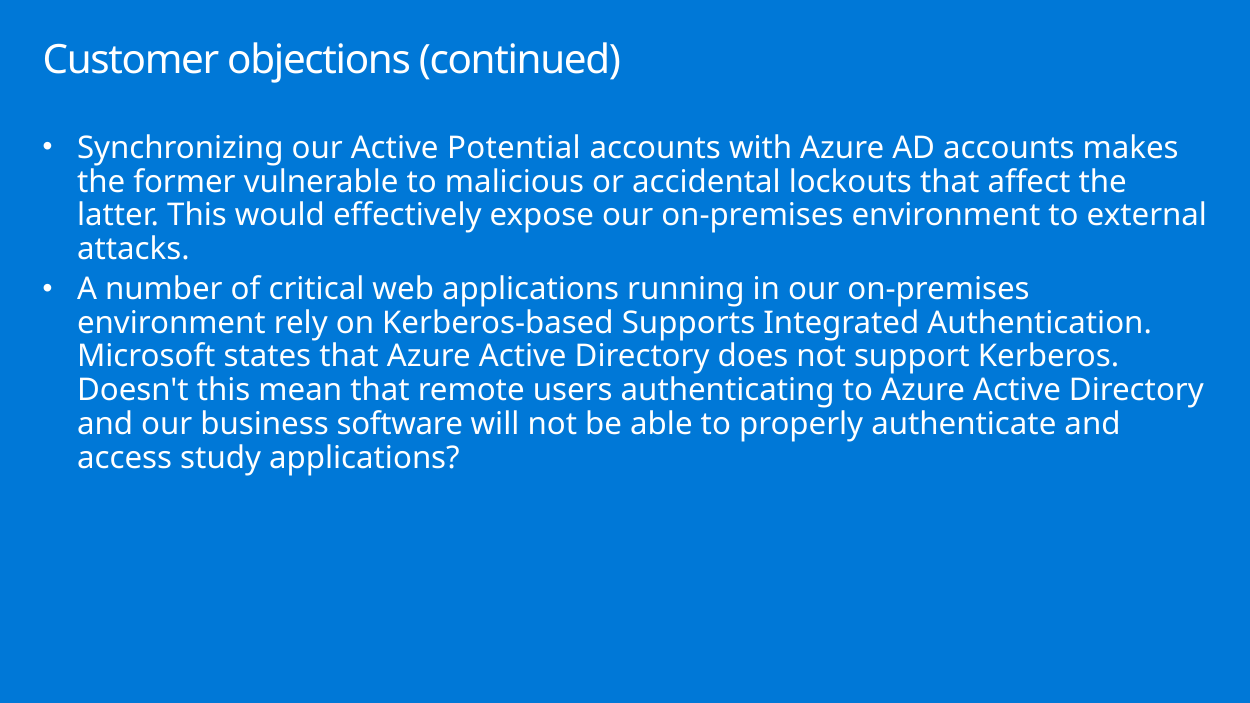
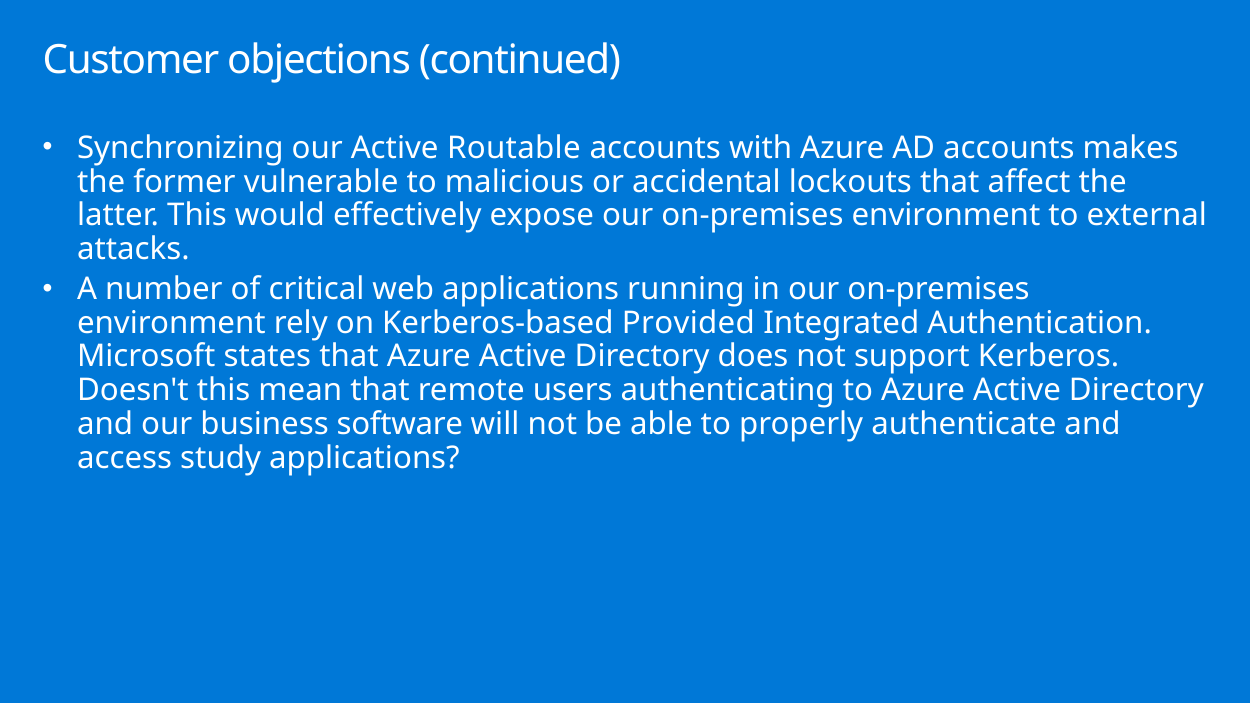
Potential: Potential -> Routable (514, 148)
Supports: Supports -> Provided (688, 323)
